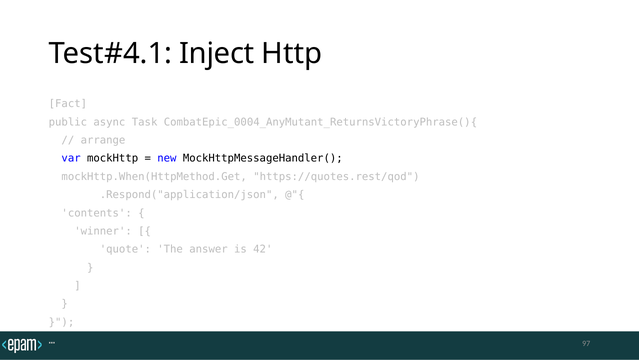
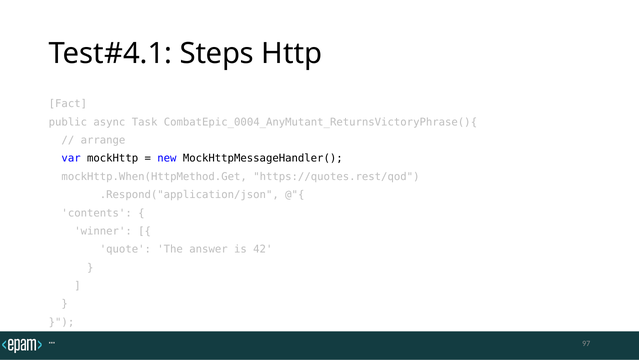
Inject: Inject -> Steps (217, 54)
